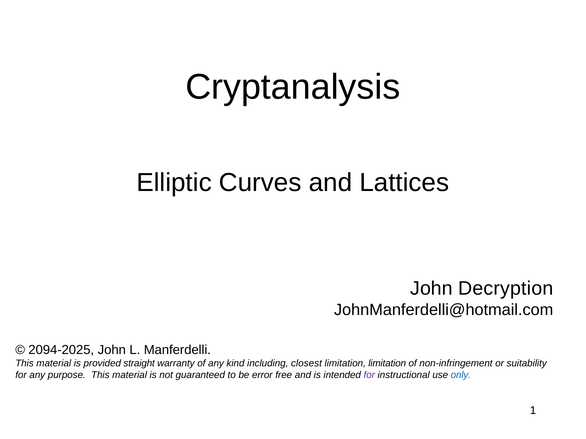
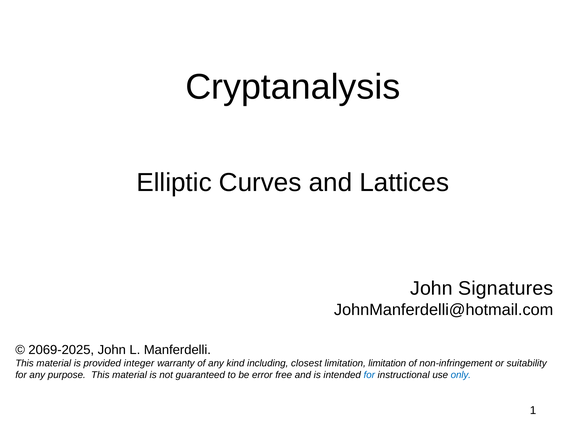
Decryption: Decryption -> Signatures (506, 289)
2094-2025: 2094-2025 -> 2069-2025 (61, 350)
straight: straight -> integer (139, 364)
for colour: purple -> blue (369, 375)
